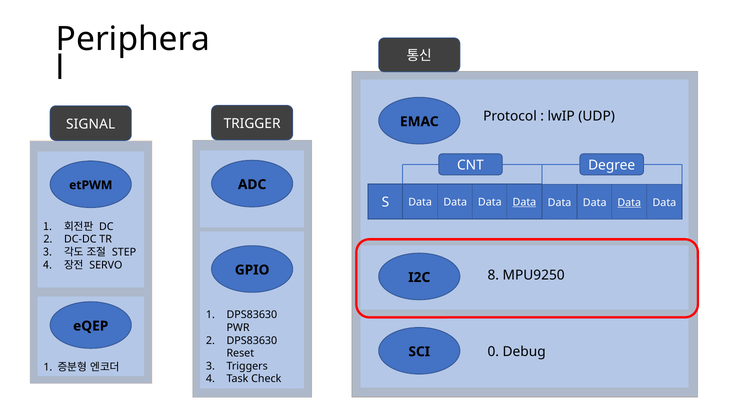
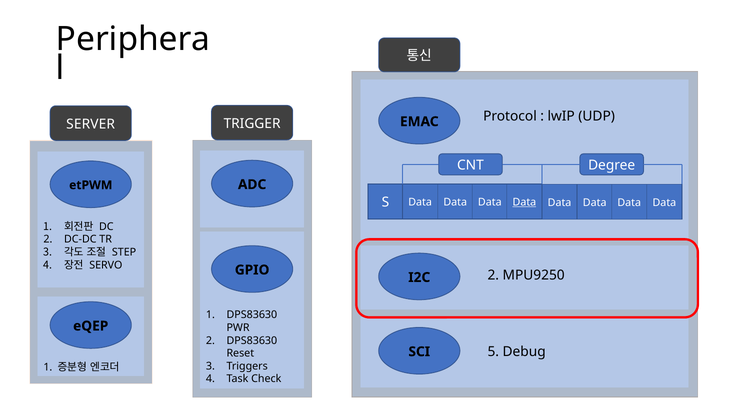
SIGNAL: SIGNAL -> SERVER (91, 124)
Data underline: present -> none (629, 202)
I2C 8: 8 -> 2 (493, 275)
0: 0 -> 5 (493, 351)
